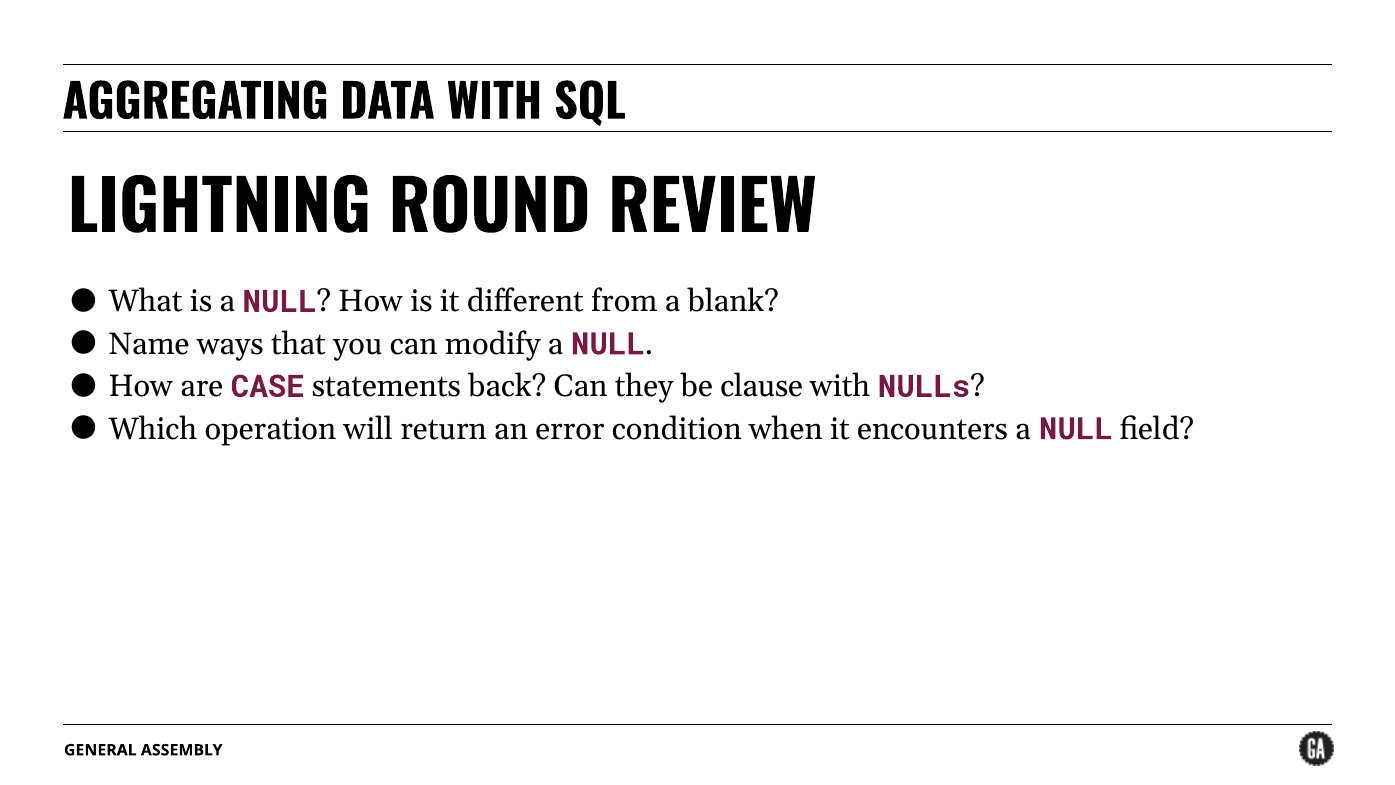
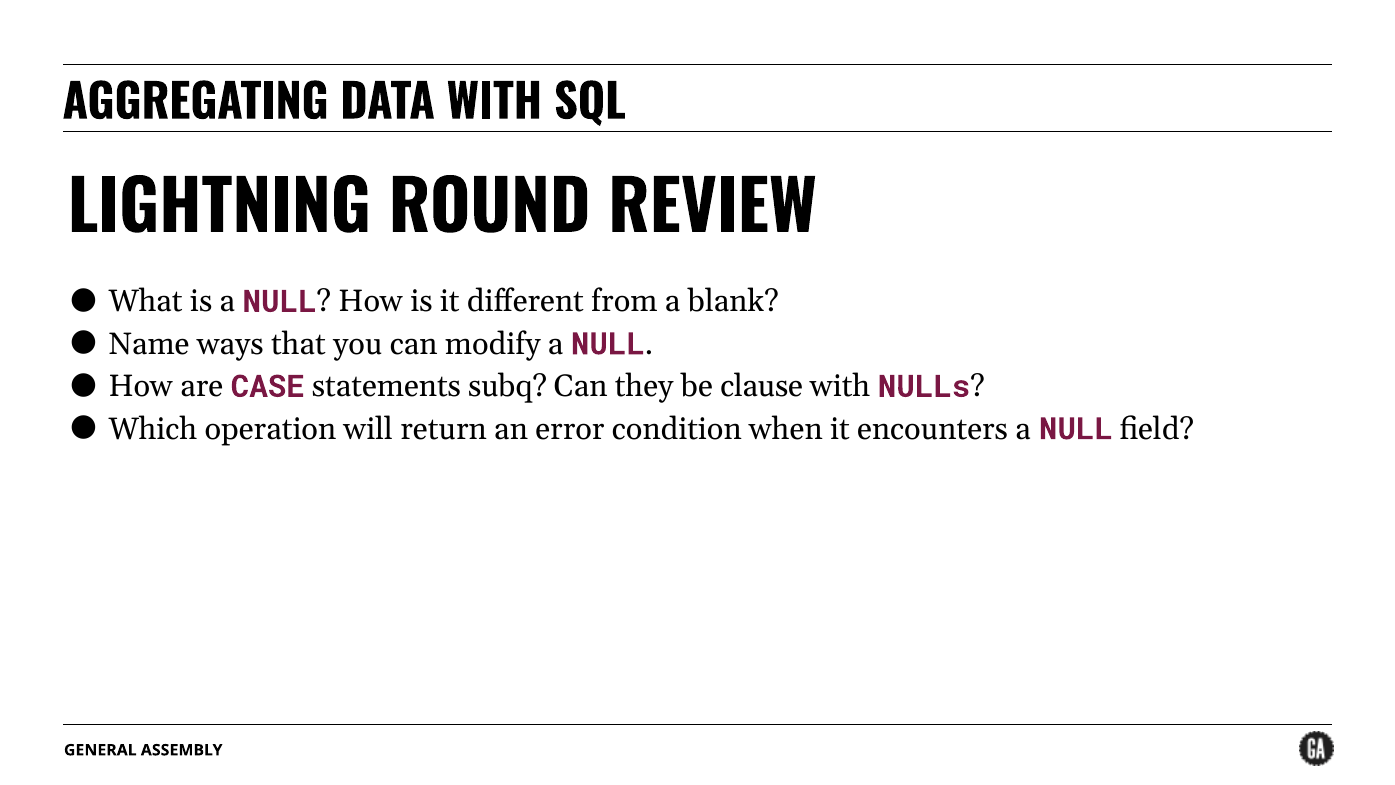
back: back -> subq (508, 386)
